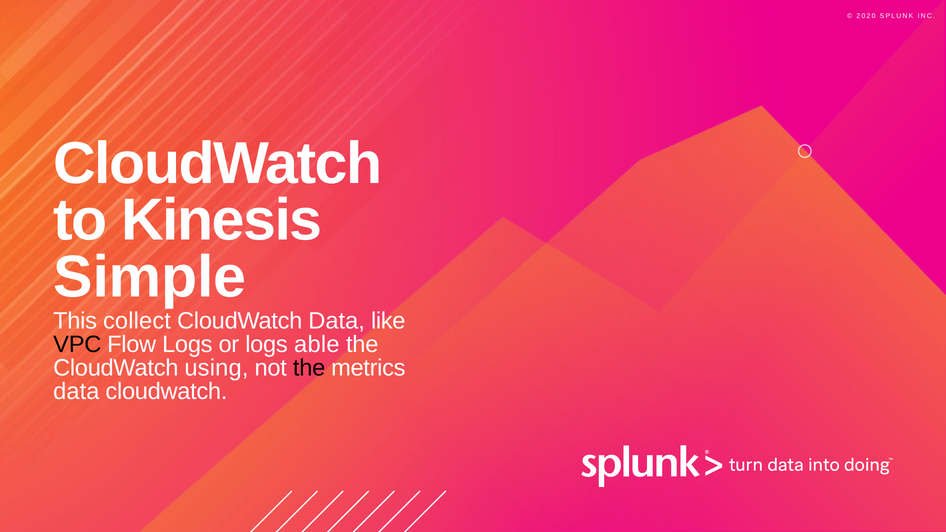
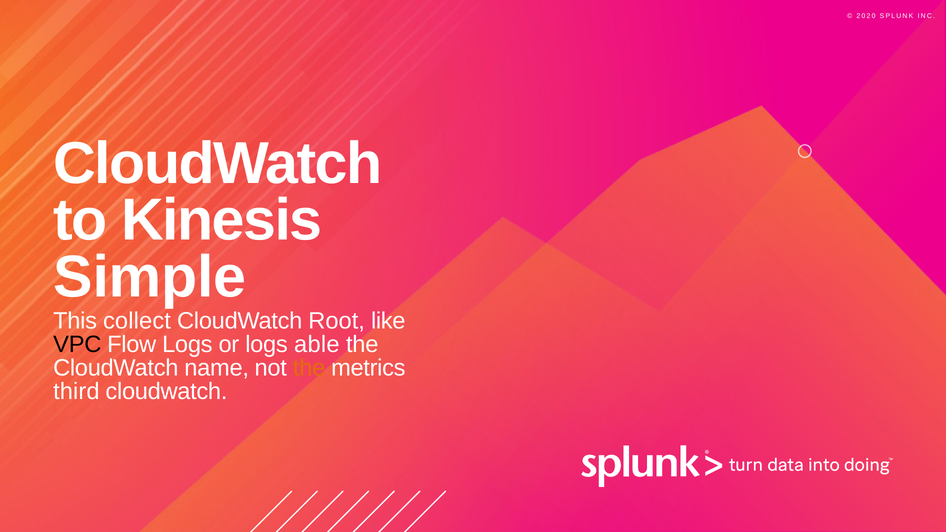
CloudWatch Data: Data -> Root (337, 321)
using: using -> name (217, 368)
the colour: black -> orange (309, 368)
data: data -> third (76, 392)
